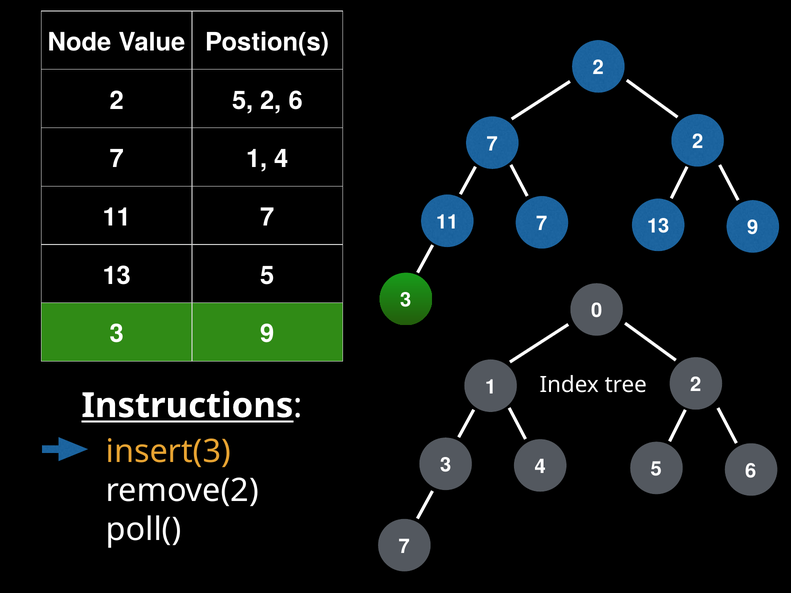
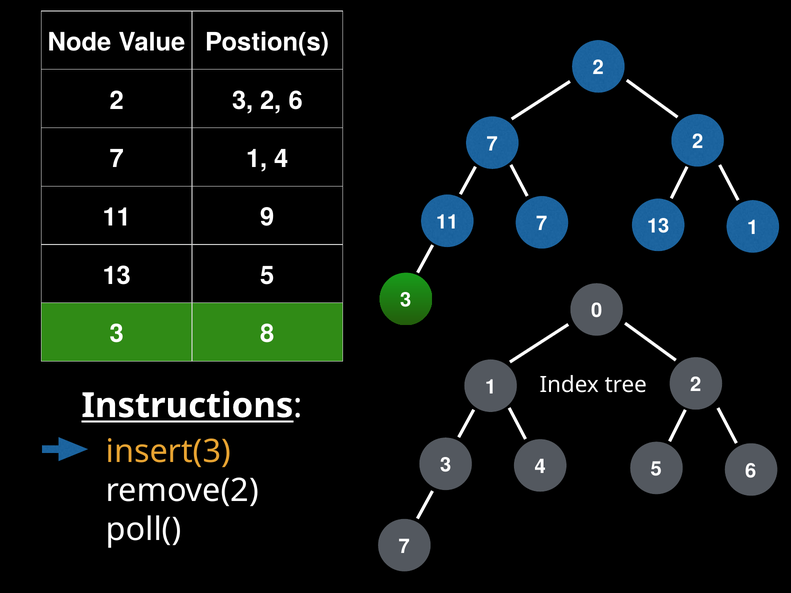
5: 5 -> 3 (243, 101)
11 7: 7 -> 9 (267, 217)
11 9: 9 -> 1 (753, 228)
3 9: 9 -> 8 (267, 334)
